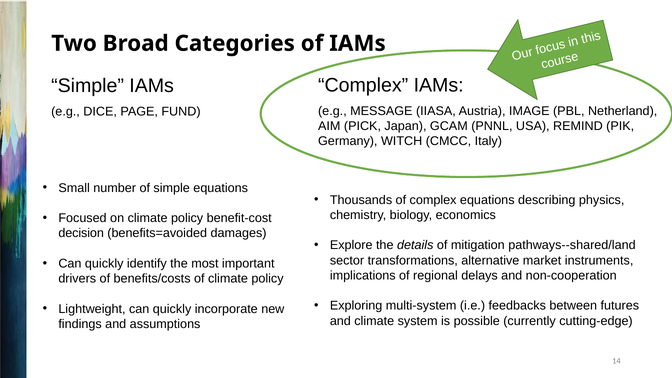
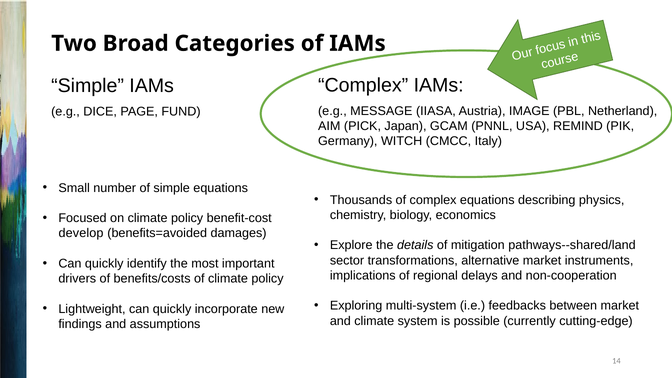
decision: decision -> develop (81, 233)
between futures: futures -> market (620, 306)
